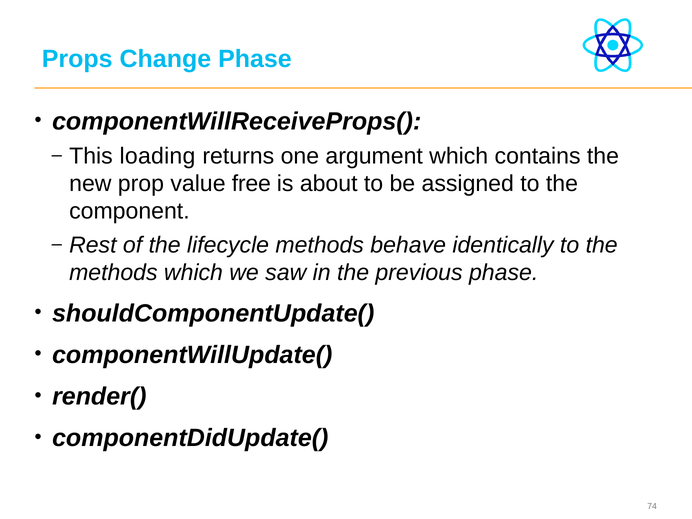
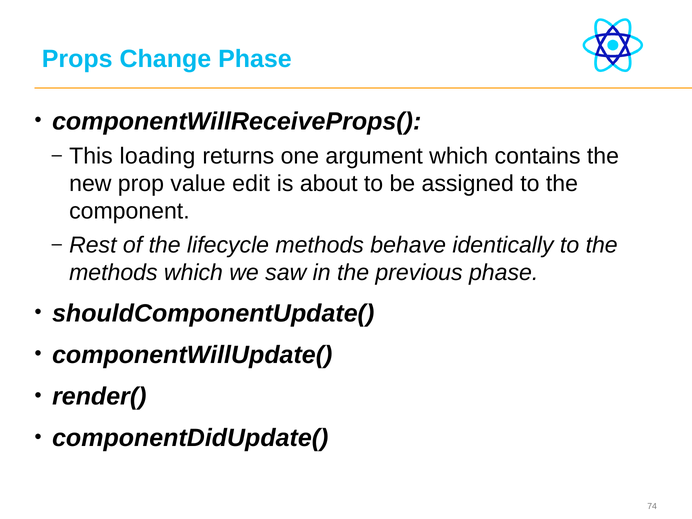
free: free -> edit (251, 184)
